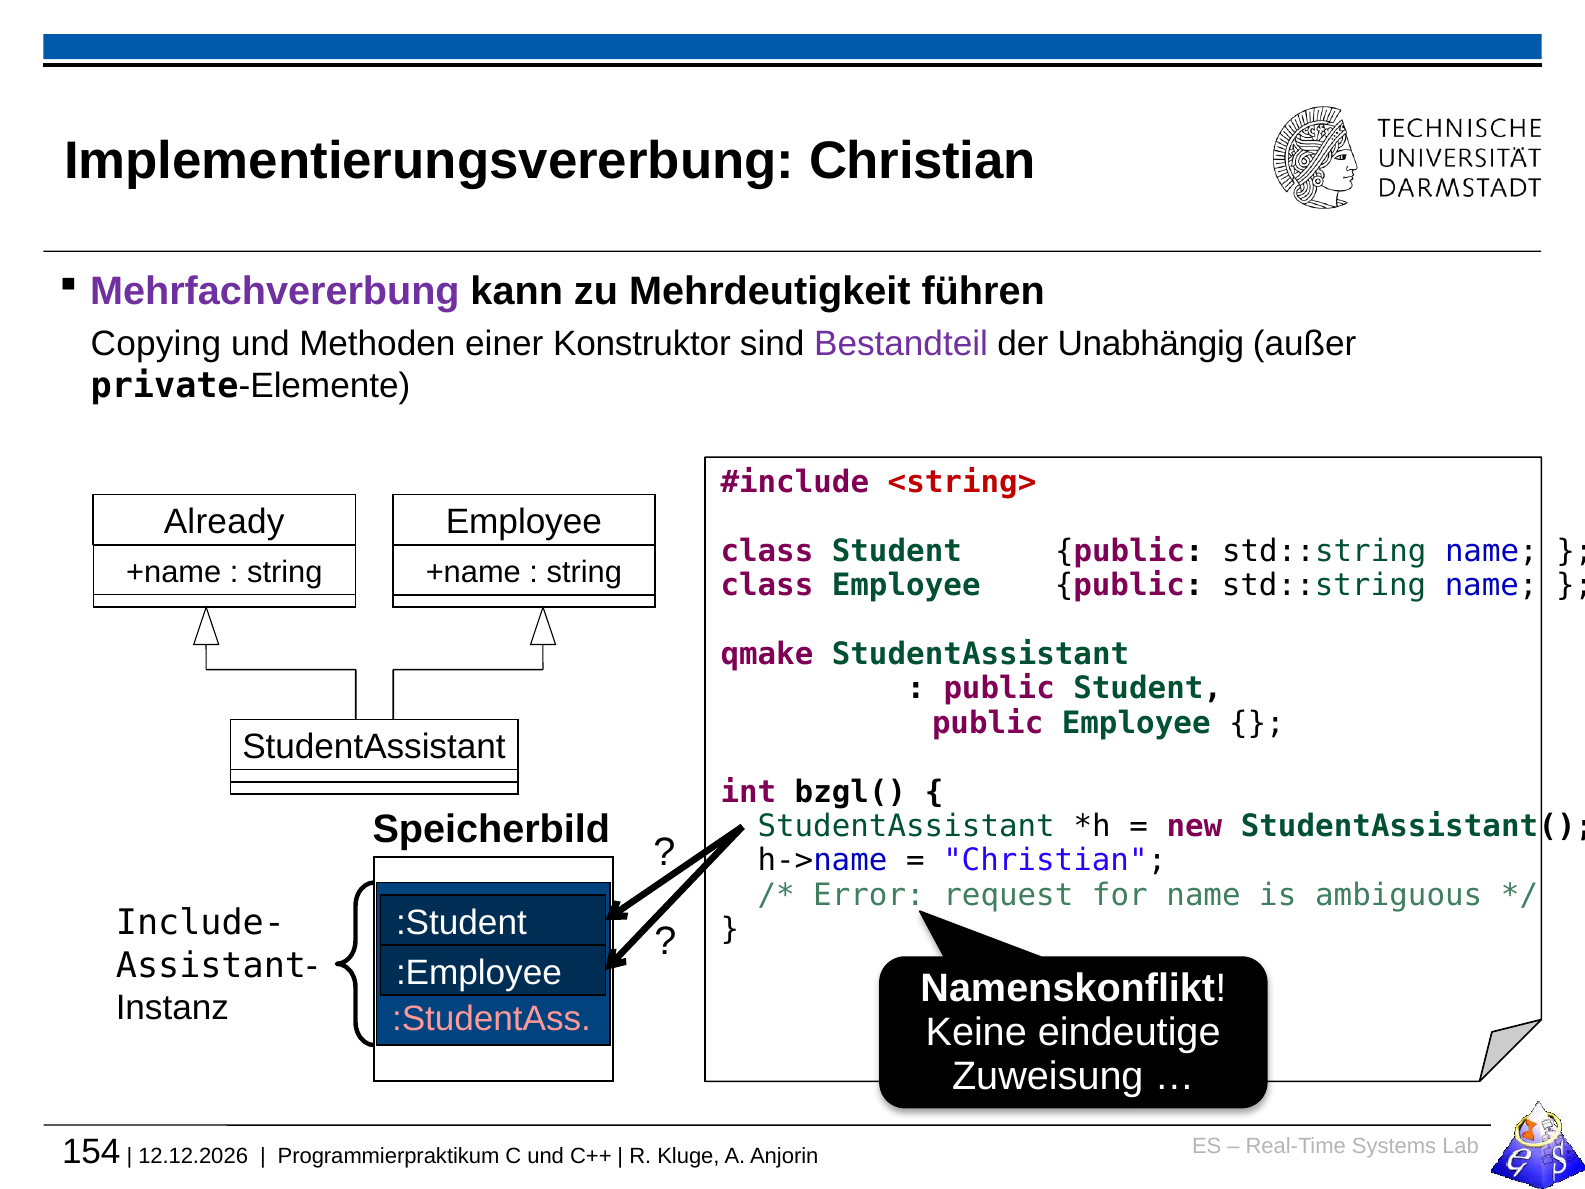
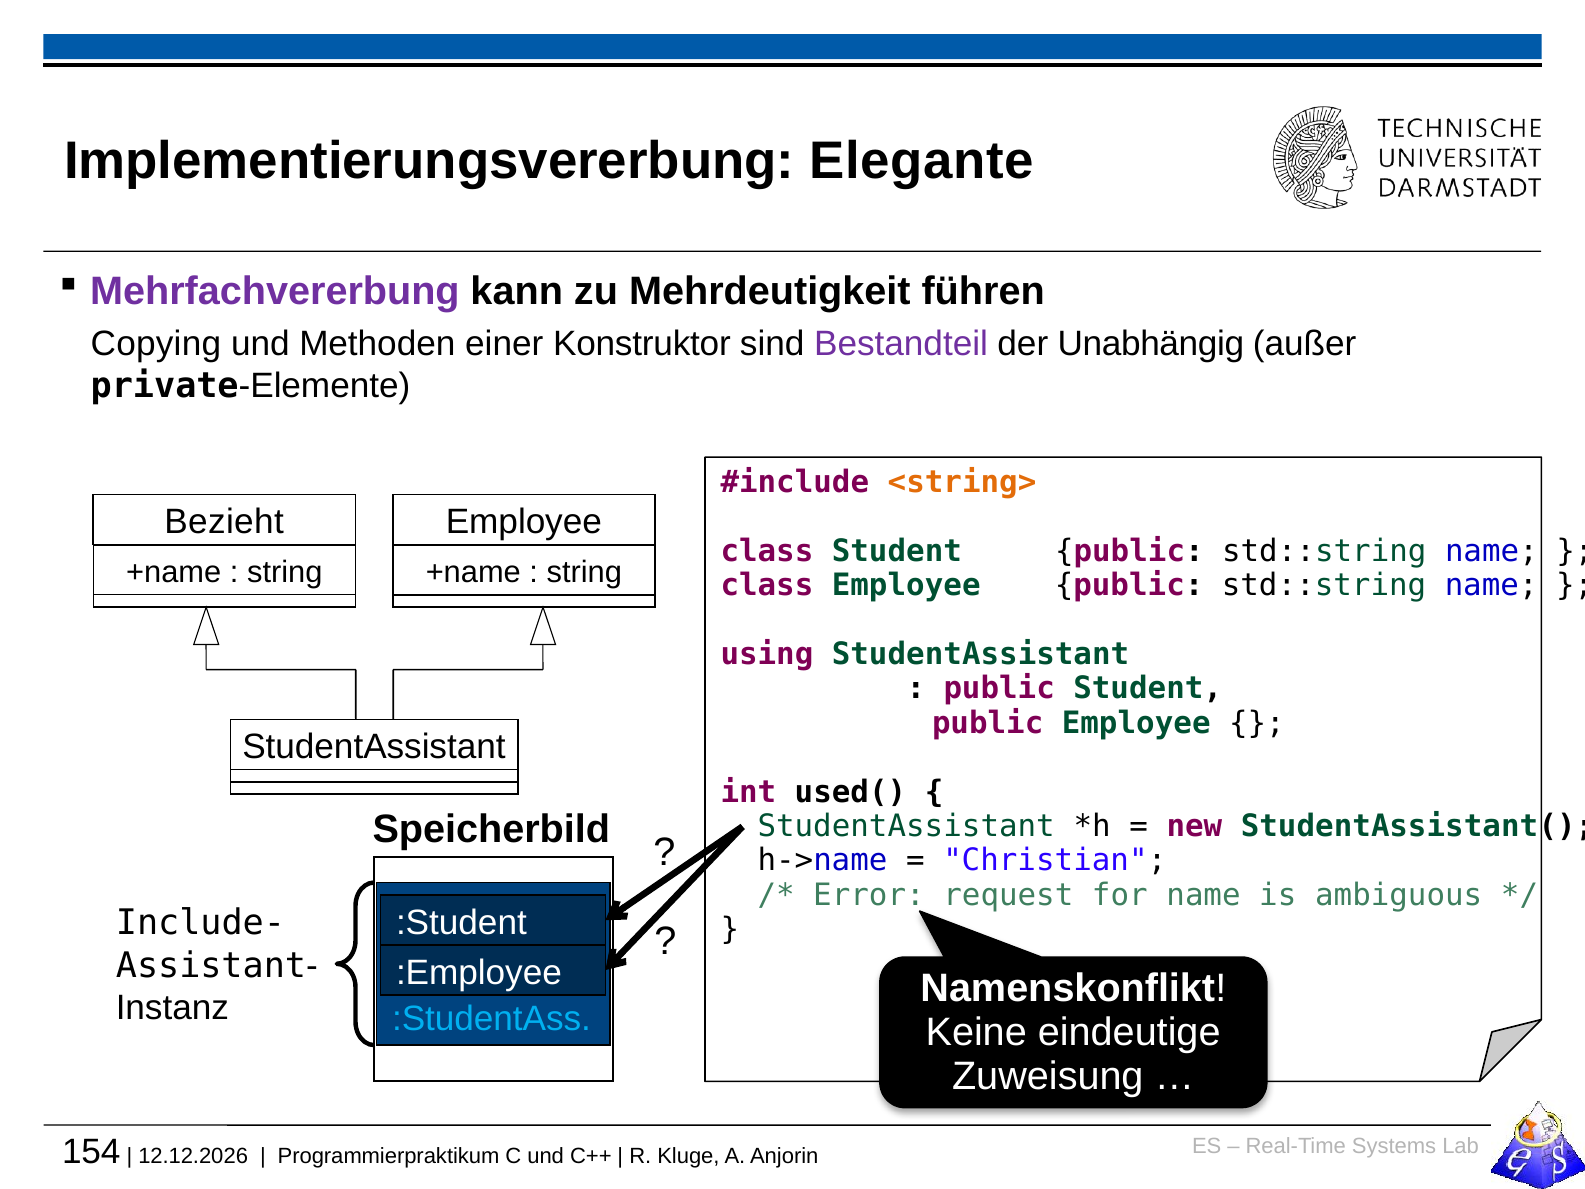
Implementierungsvererbung Christian: Christian -> Elegante (922, 161)
<string> colour: red -> orange (962, 482)
Already: Already -> Bezieht (224, 522)
qmake: qmake -> using (767, 654)
bzgl(: bzgl( -> used( (850, 792)
:StudentAss colour: pink -> light blue (492, 1018)
